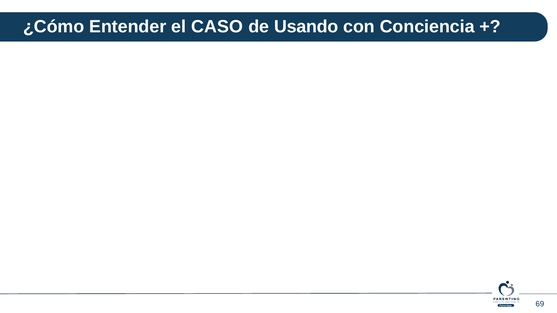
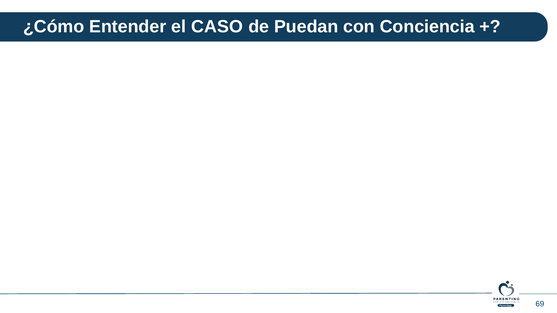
Usando: Usando -> Puedan (306, 27)
